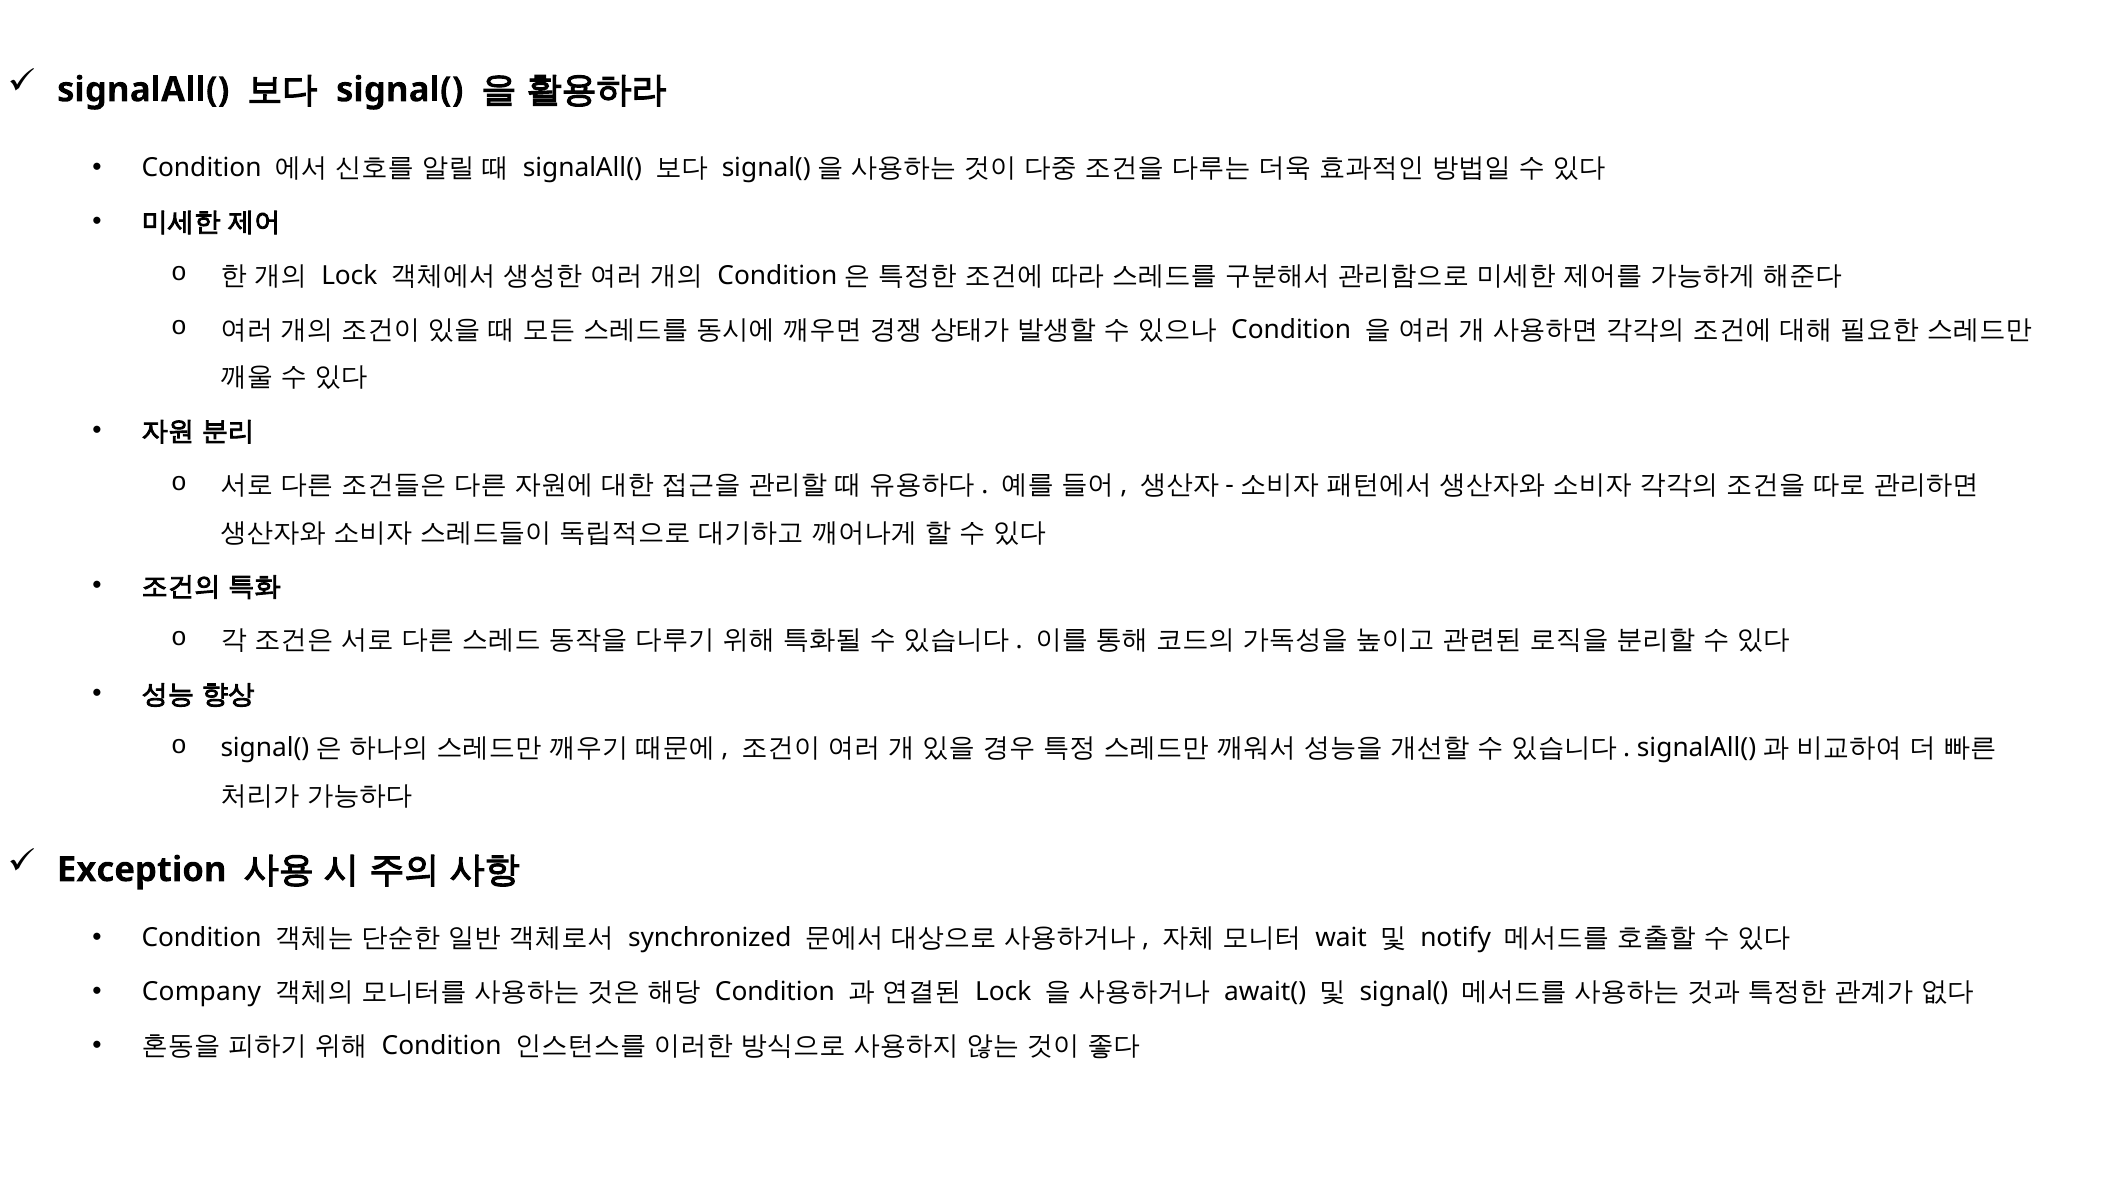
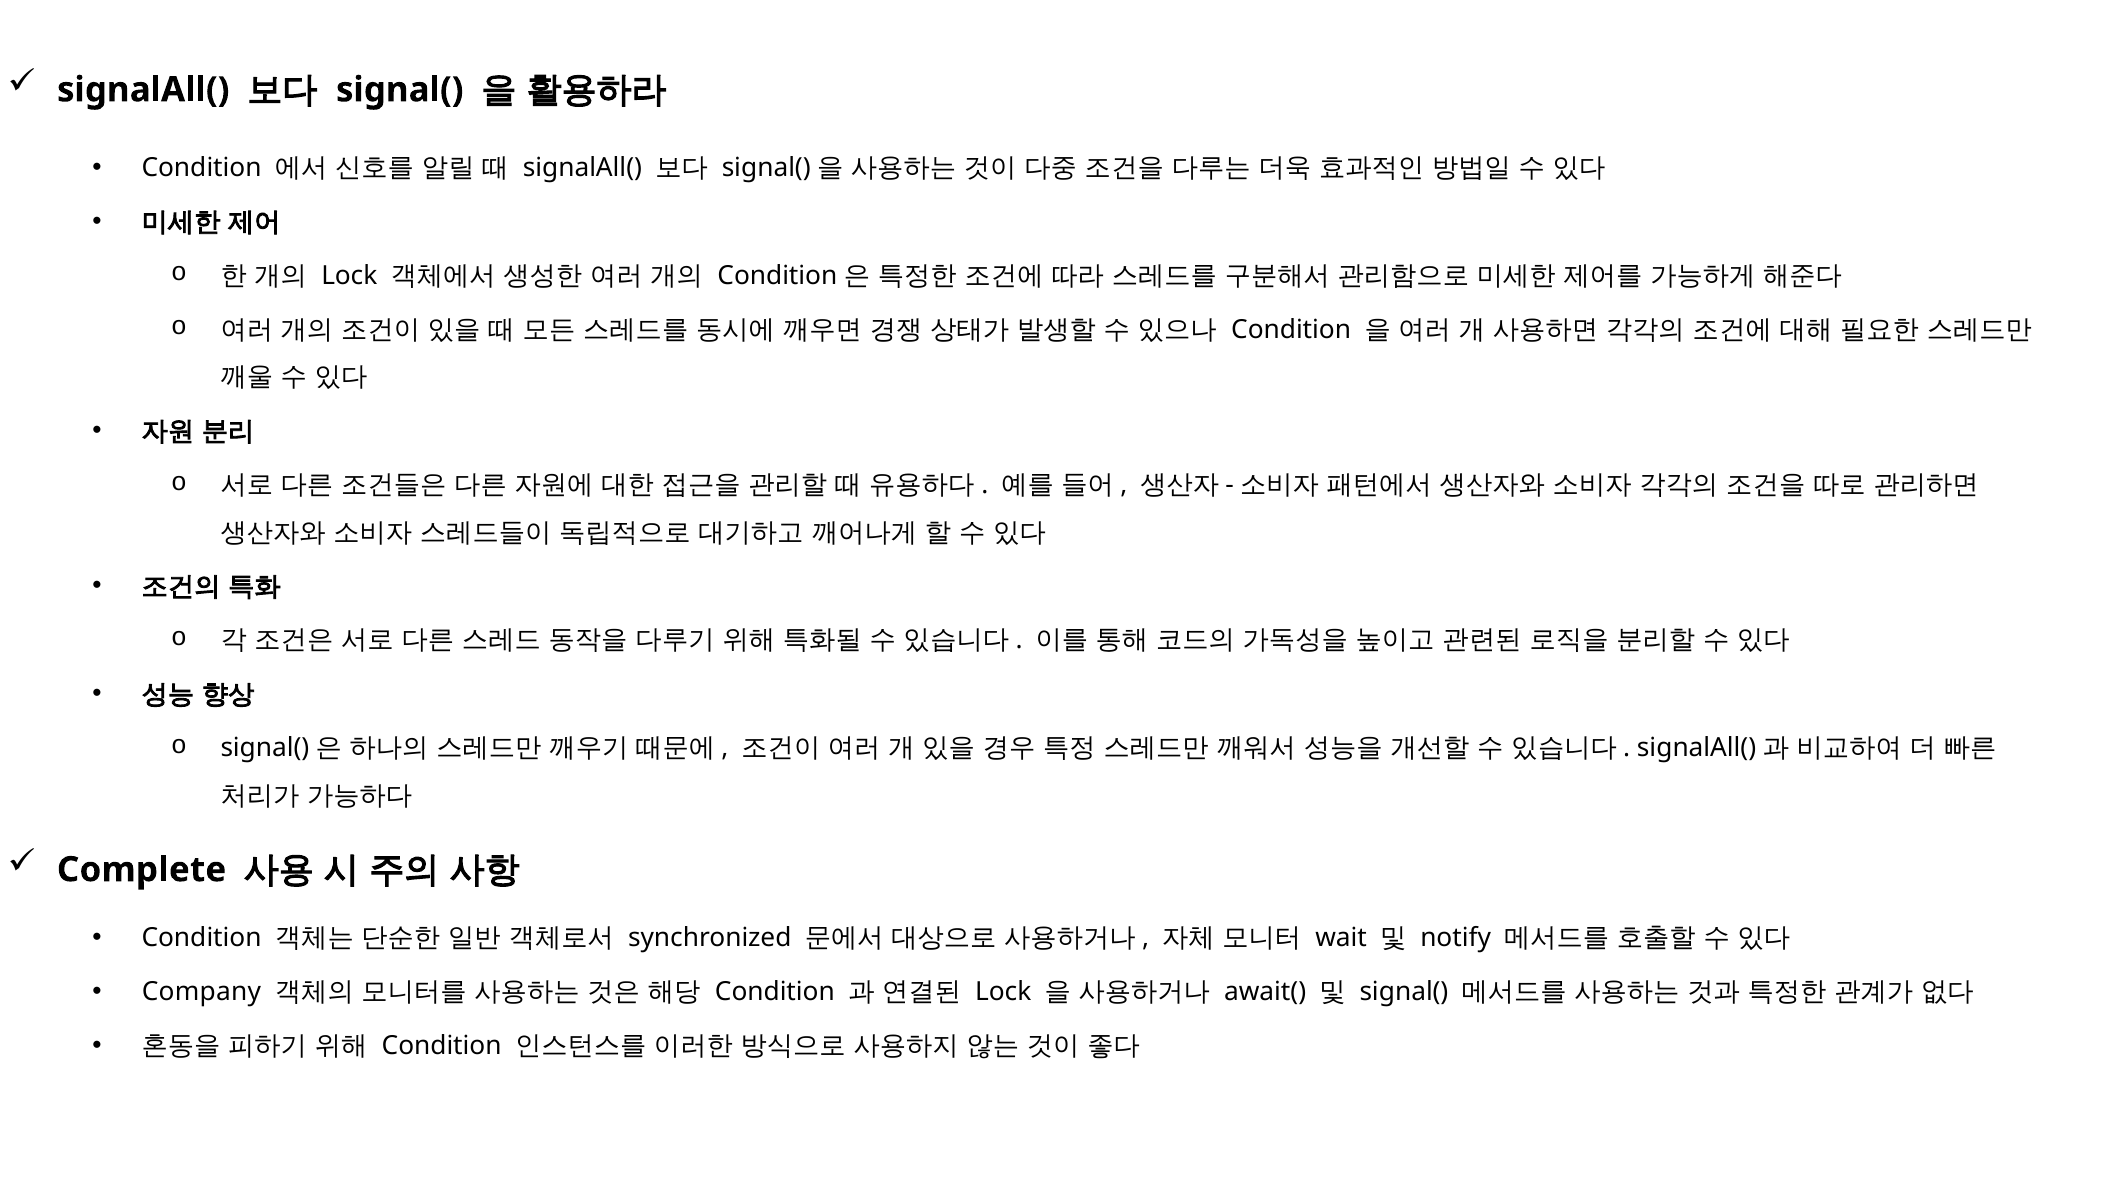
Exception: Exception -> Complete (142, 869)
